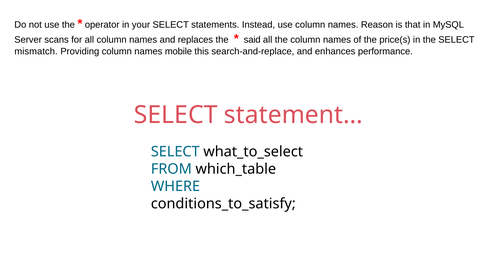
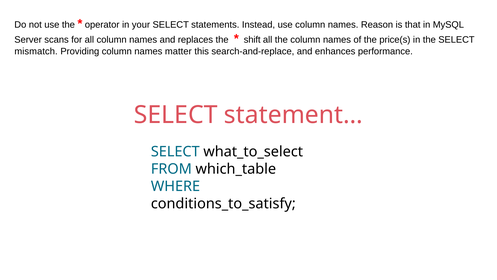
said: said -> shift (252, 40)
mobile: mobile -> matter (178, 51)
